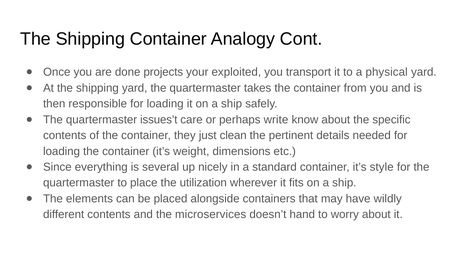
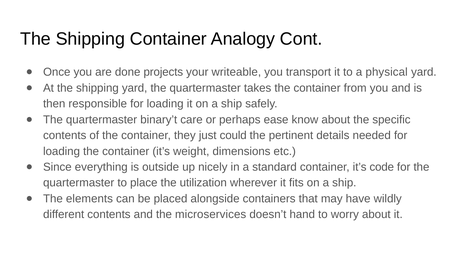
exploited: exploited -> writeable (236, 72)
issues’t: issues’t -> binary’t (159, 119)
write: write -> ease (276, 119)
clean: clean -> could (233, 135)
several: several -> outside (161, 167)
style: style -> code (382, 167)
